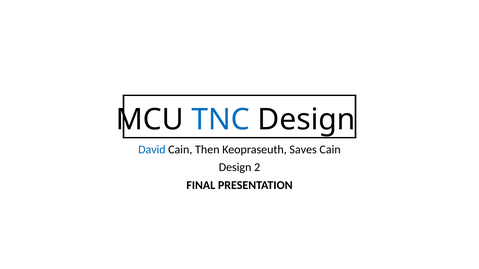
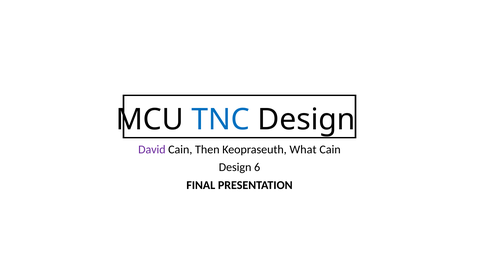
David colour: blue -> purple (152, 150)
Saves: Saves -> What (303, 150)
2: 2 -> 6 (257, 168)
